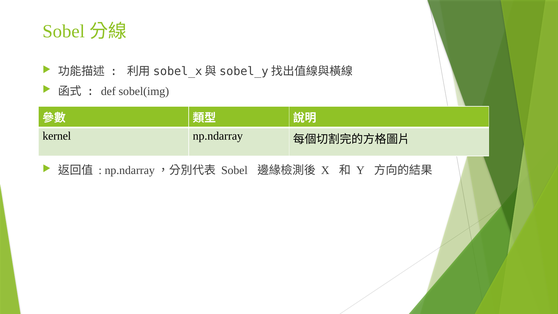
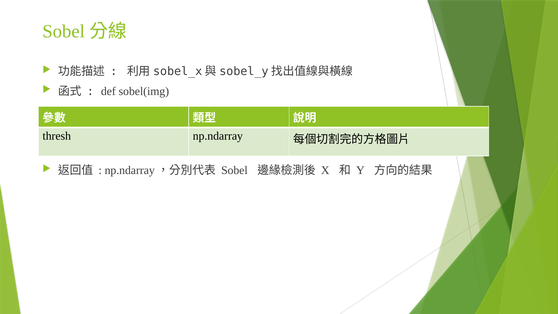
kernel: kernel -> thresh (57, 136)
